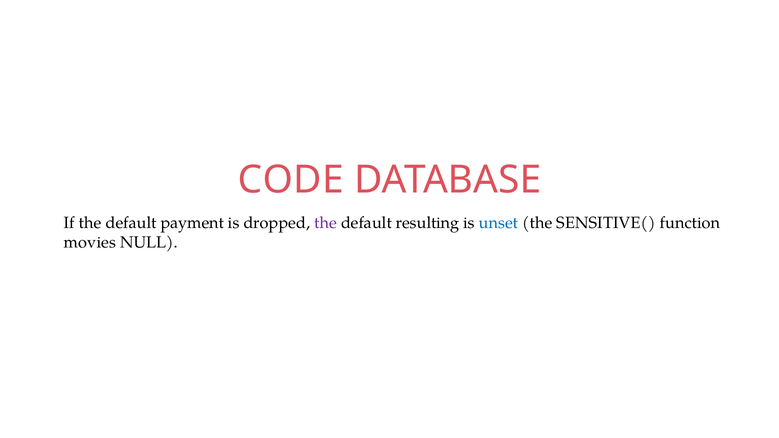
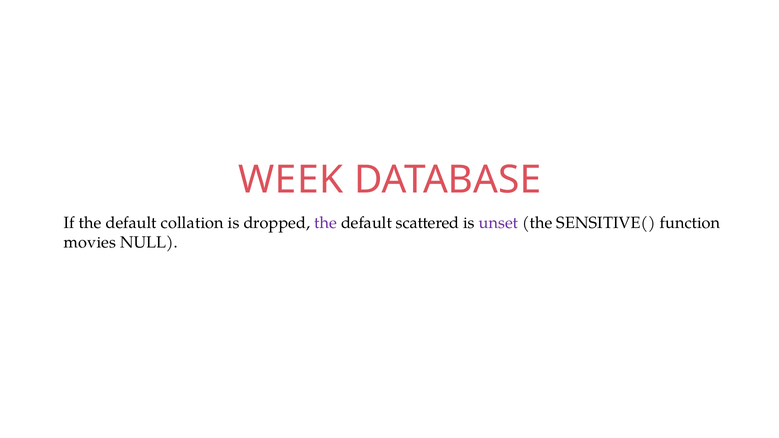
CODE: CODE -> WEEK (291, 180)
payment: payment -> collation (192, 223)
resulting: resulting -> scattered (428, 223)
unset colour: blue -> purple (498, 223)
